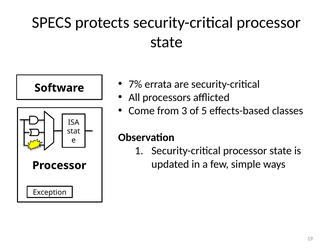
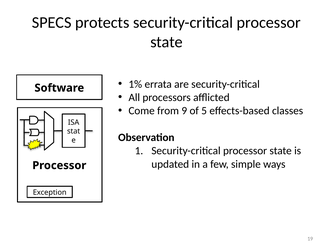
7%: 7% -> 1% (135, 84)
3: 3 -> 9 (184, 111)
